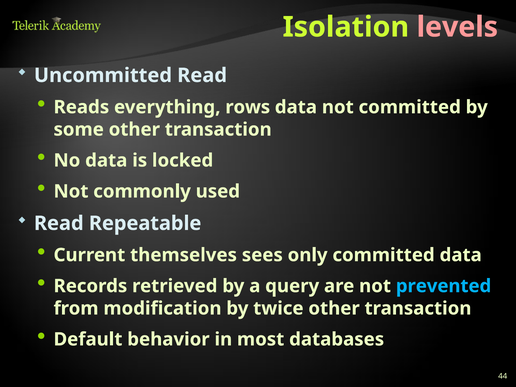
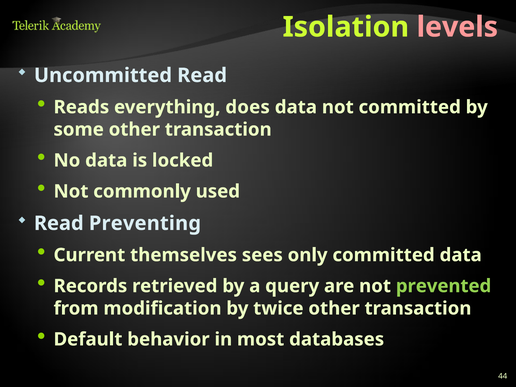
rows: rows -> does (248, 107)
Repeatable: Repeatable -> Preventing (145, 223)
prevented colour: light blue -> light green (444, 286)
